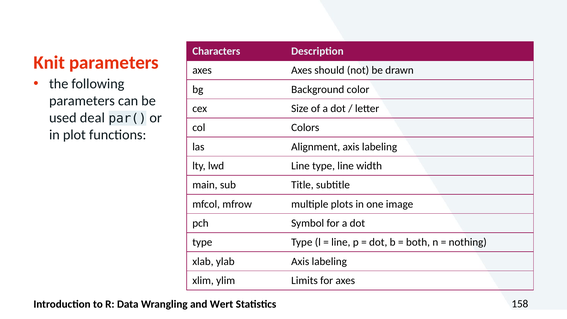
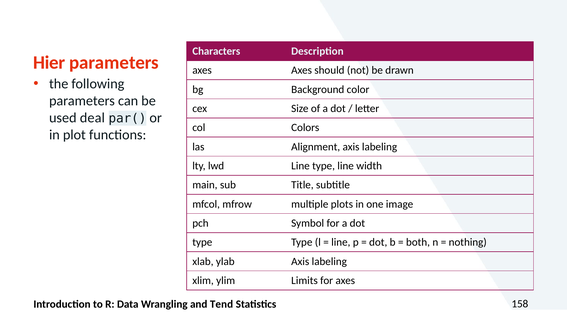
Knit: Knit -> Hier (49, 63)
Wert: Wert -> Tend (222, 304)
